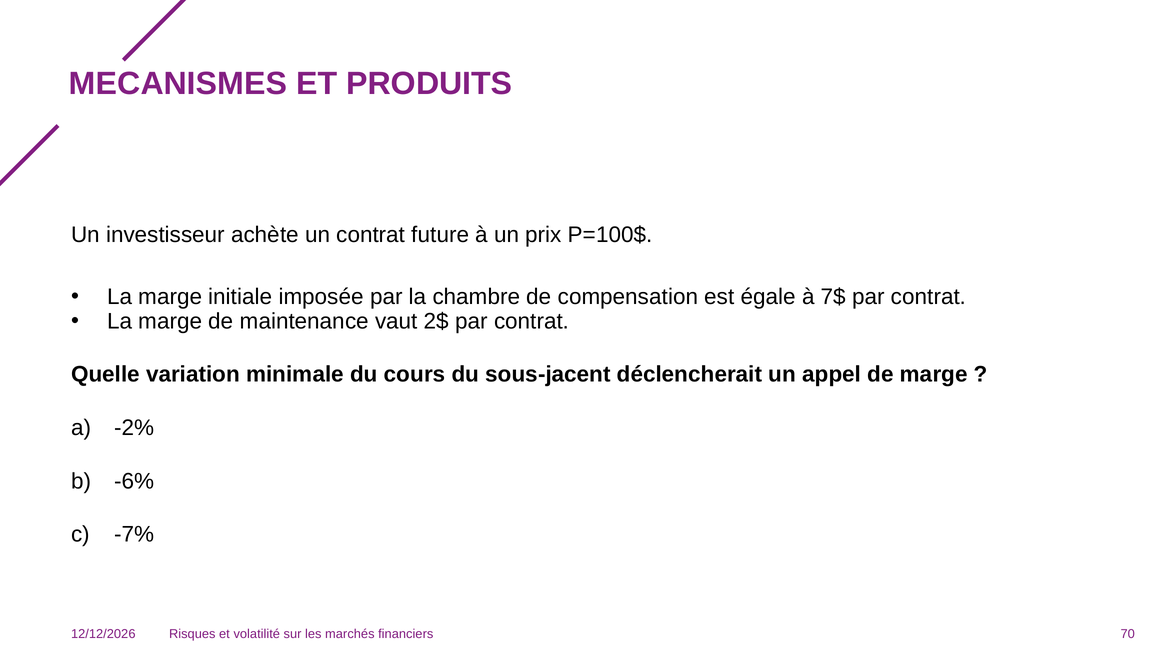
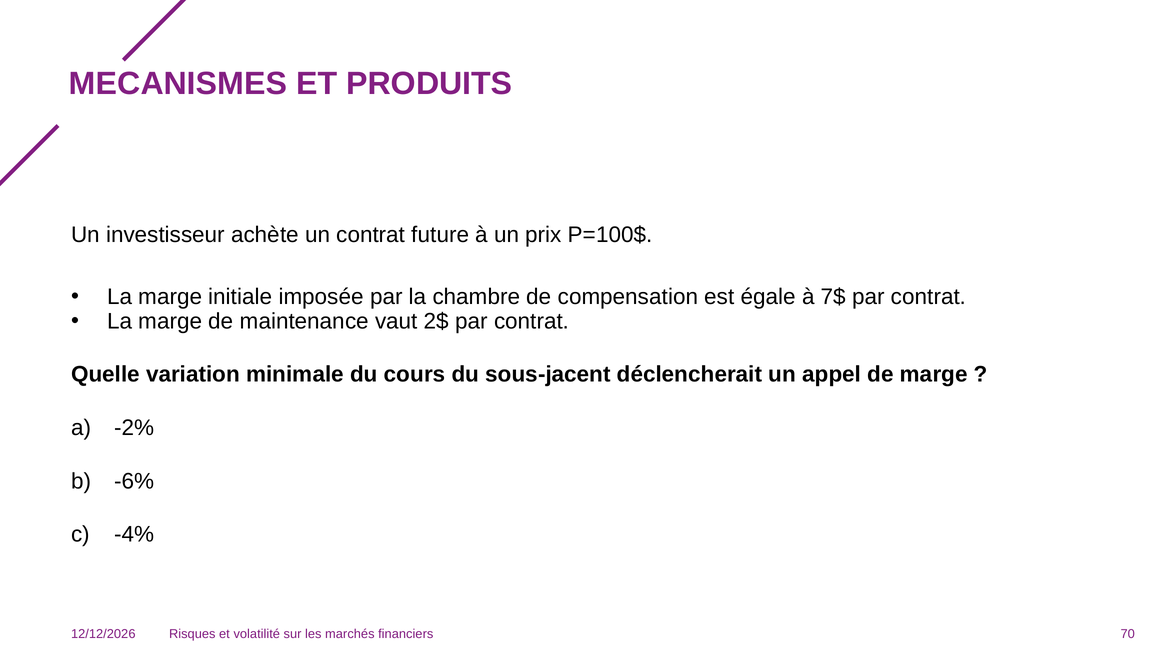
-7%: -7% -> -4% (134, 534)
